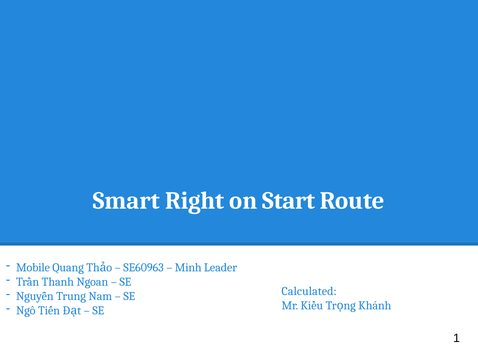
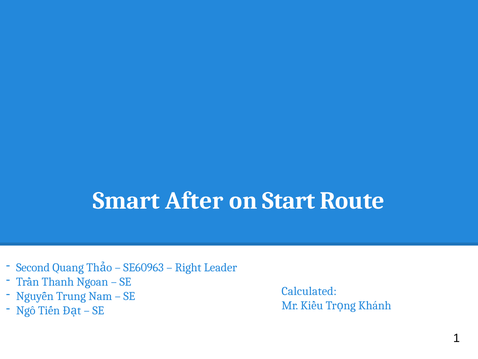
Right: Right -> After (194, 200)
Mobile: Mobile -> Second (33, 267)
Minh: Minh -> Right (188, 267)
